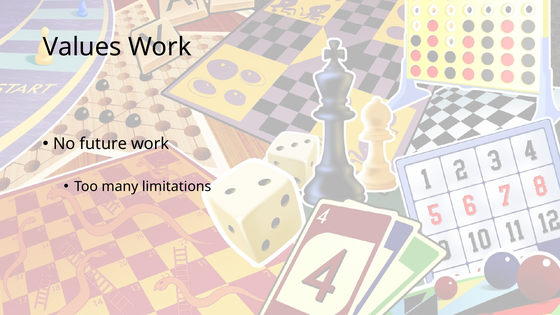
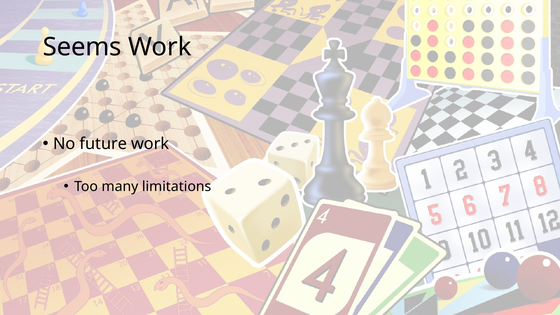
Values: Values -> Seems (82, 47)
